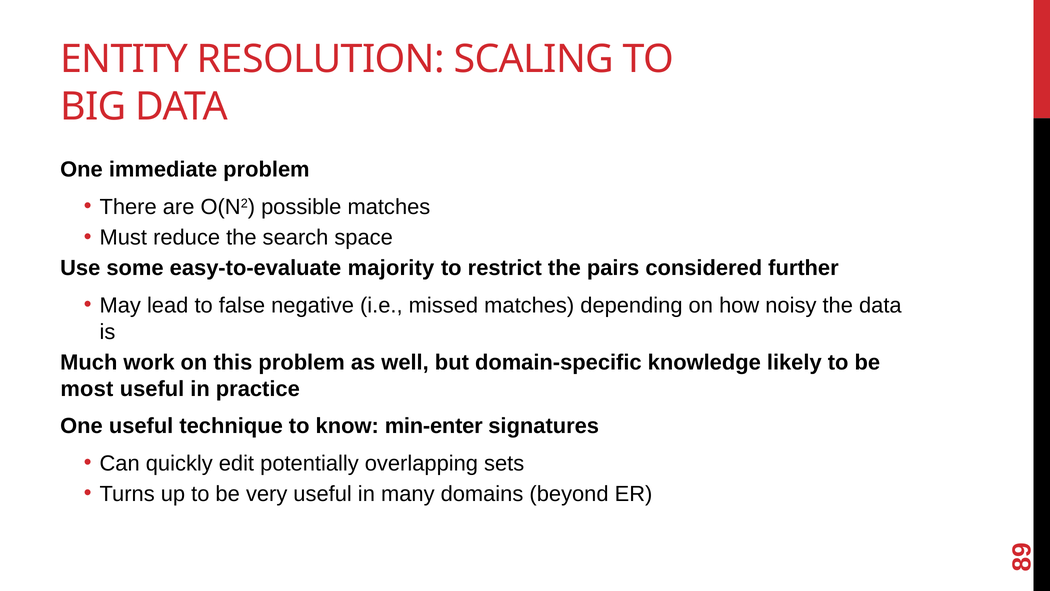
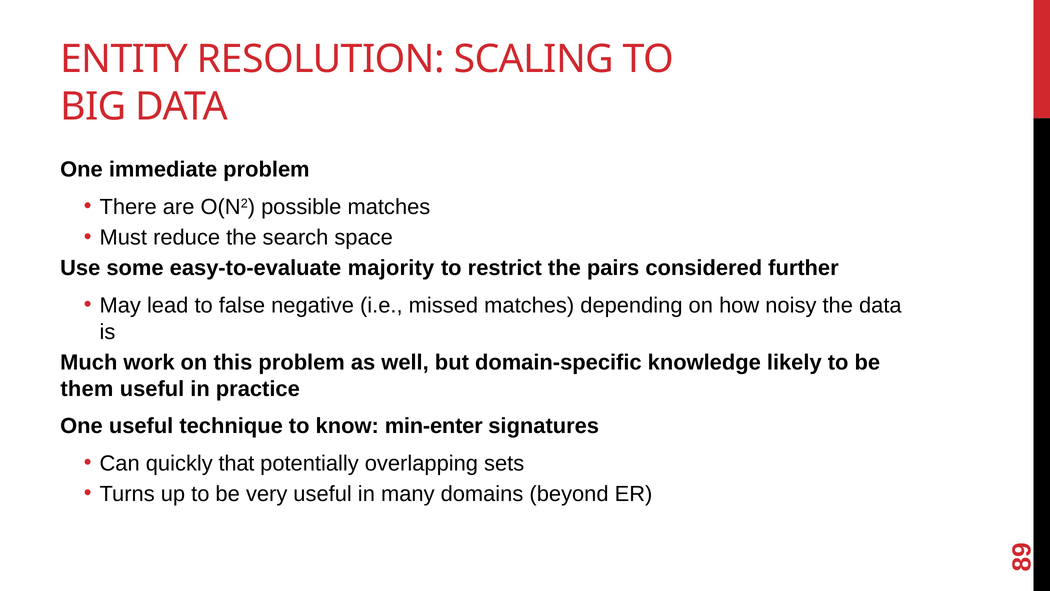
most: most -> them (87, 389)
edit: edit -> that (237, 463)
